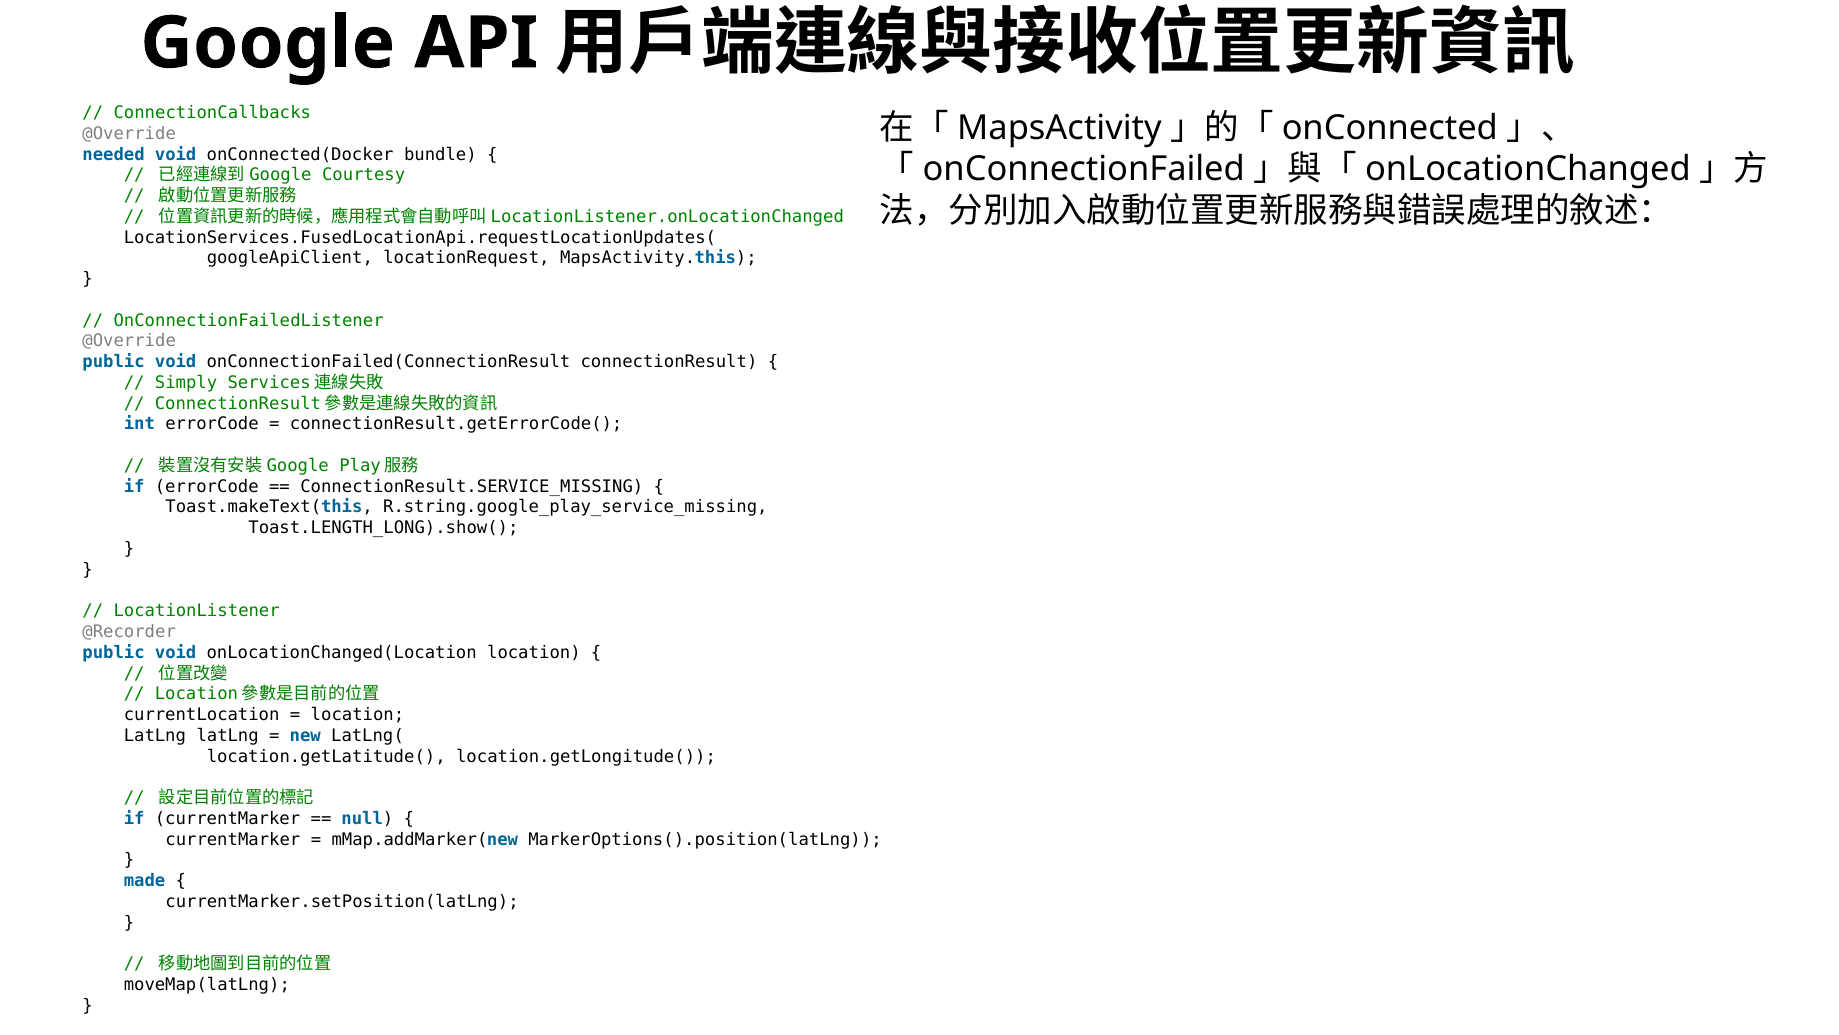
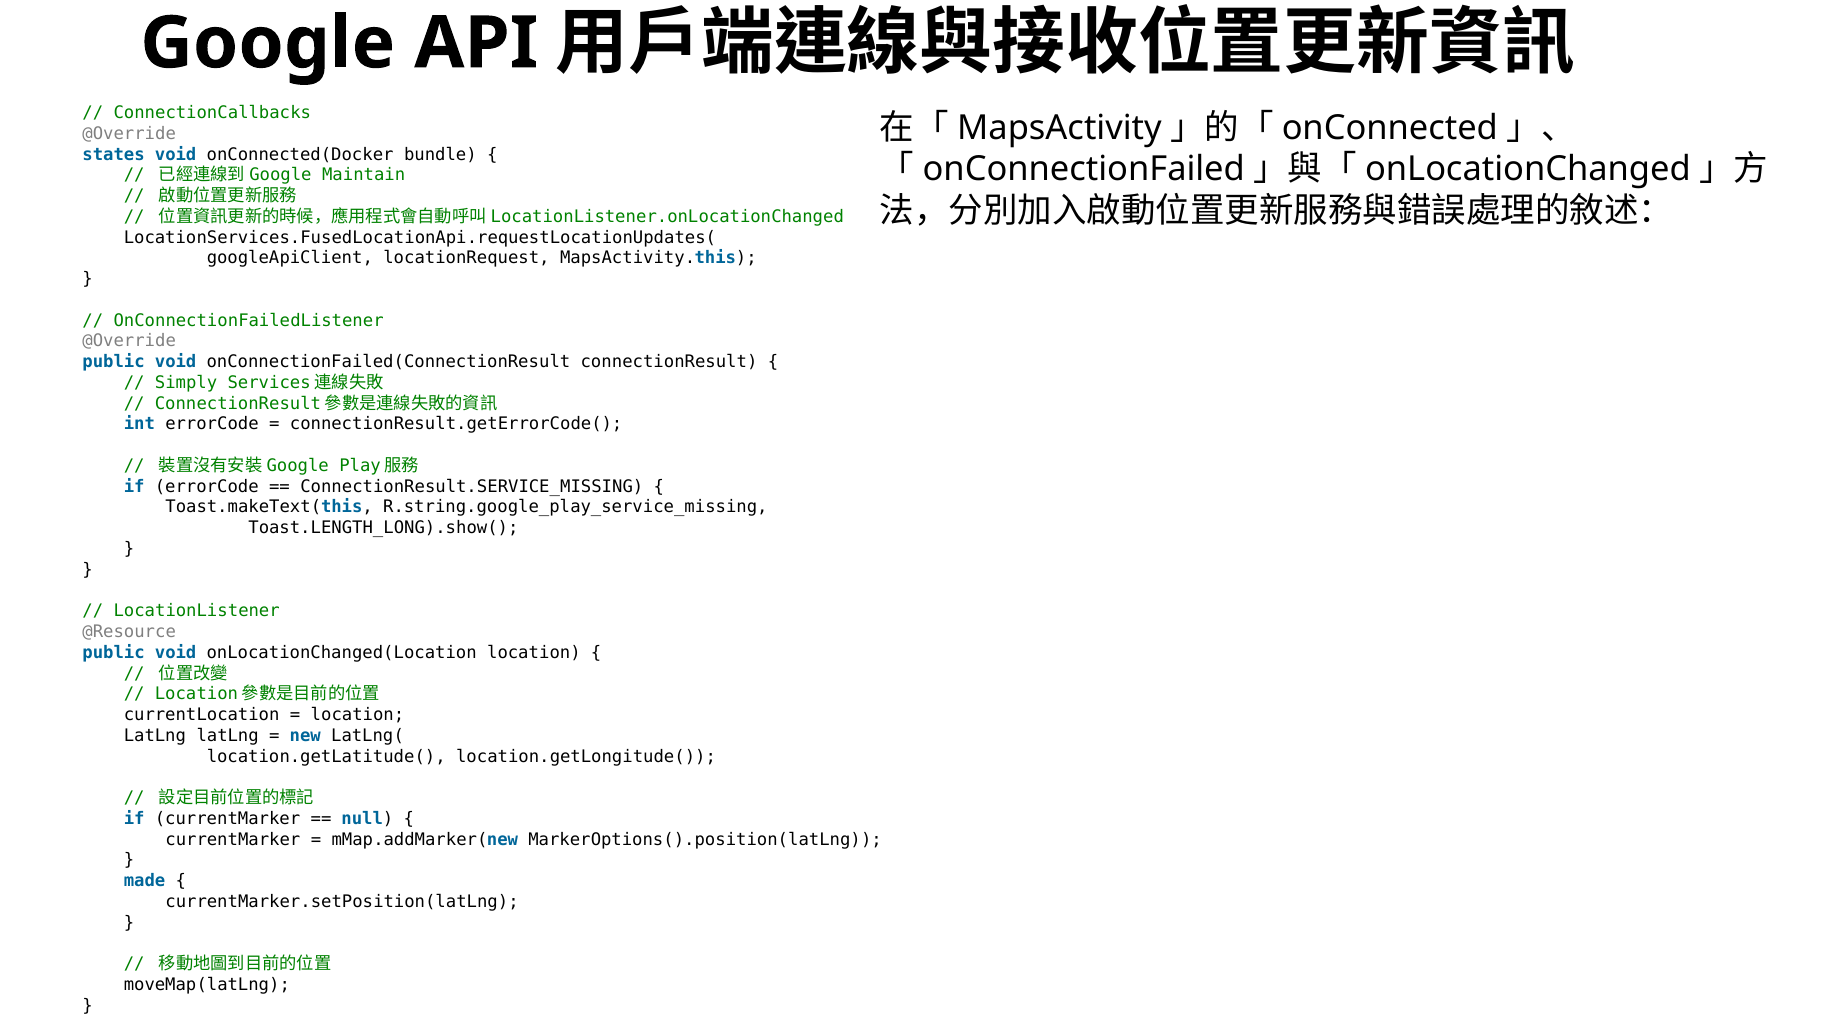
needed: needed -> states (114, 154)
Courtesy: Courtesy -> Maintain (364, 175)
@Recorder: @Recorder -> @Resource (129, 631)
